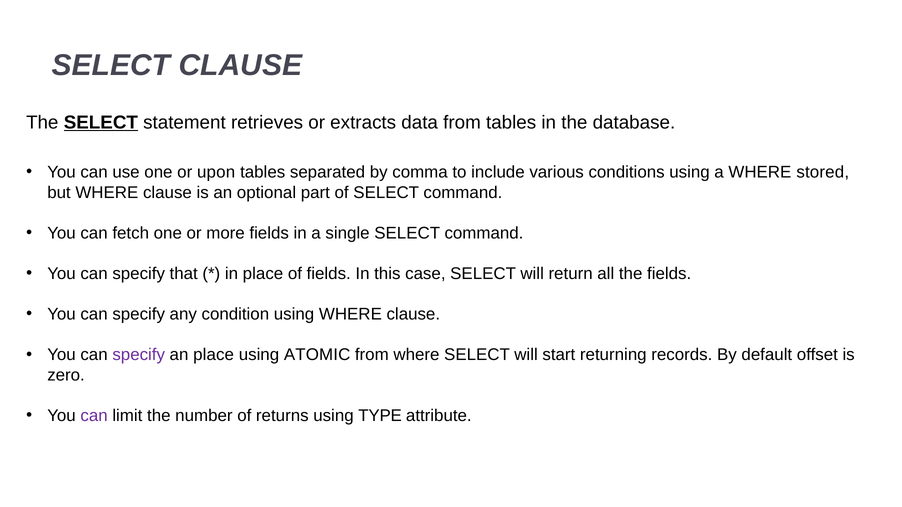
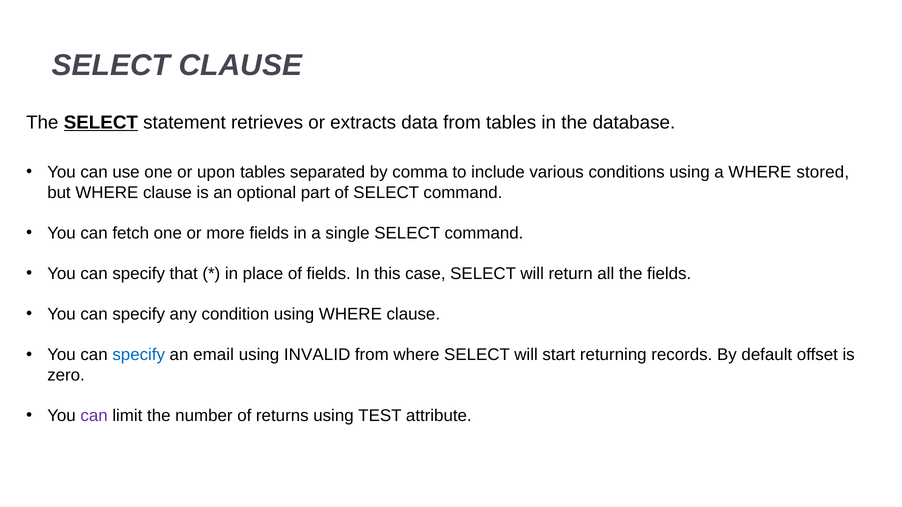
specify colour: purple -> blue (139, 355)
an place: place -> email (214, 355)
ATOMIC: ATOMIC -> INVALID (317, 355)
TYPE: TYPE -> TEST (380, 416)
